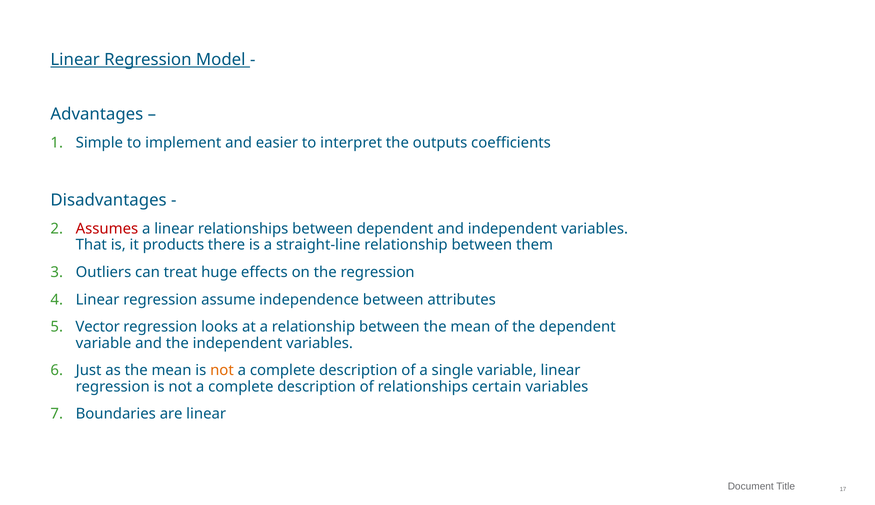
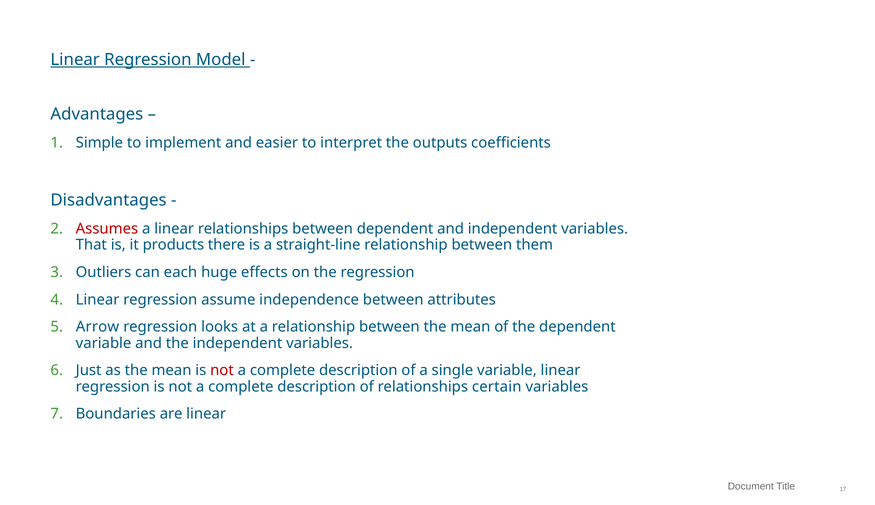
treat: treat -> each (180, 272)
Vector: Vector -> Arrow (98, 327)
not colour: orange -> red (222, 370)
